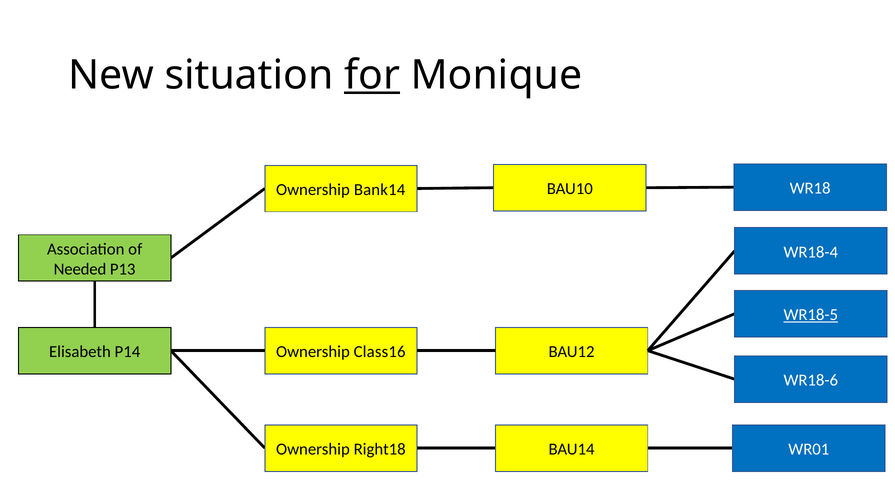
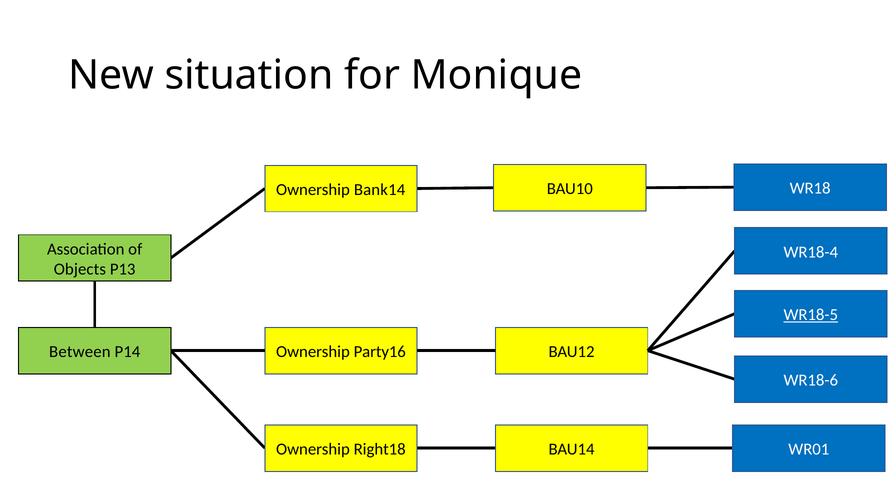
for underline: present -> none (372, 75)
Needed: Needed -> Objects (80, 269)
Elisabeth: Elisabeth -> Between (80, 352)
Class16: Class16 -> Party16 (380, 352)
